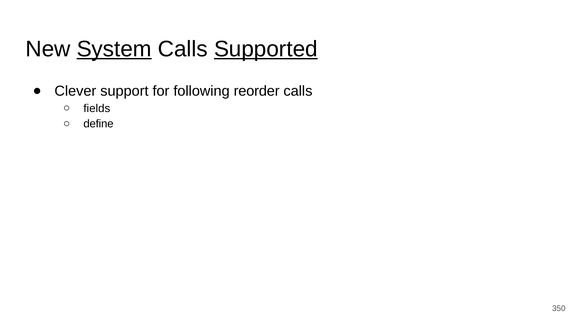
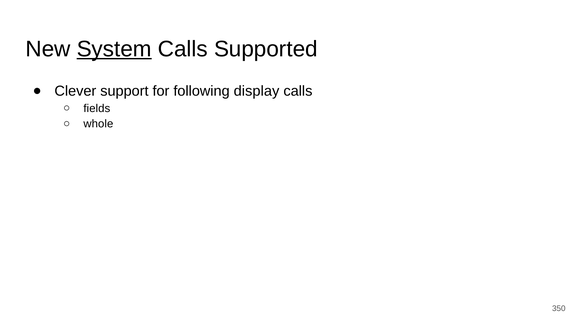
Supported underline: present -> none (266, 49)
reorder: reorder -> display (257, 91)
define: define -> whole (98, 124)
